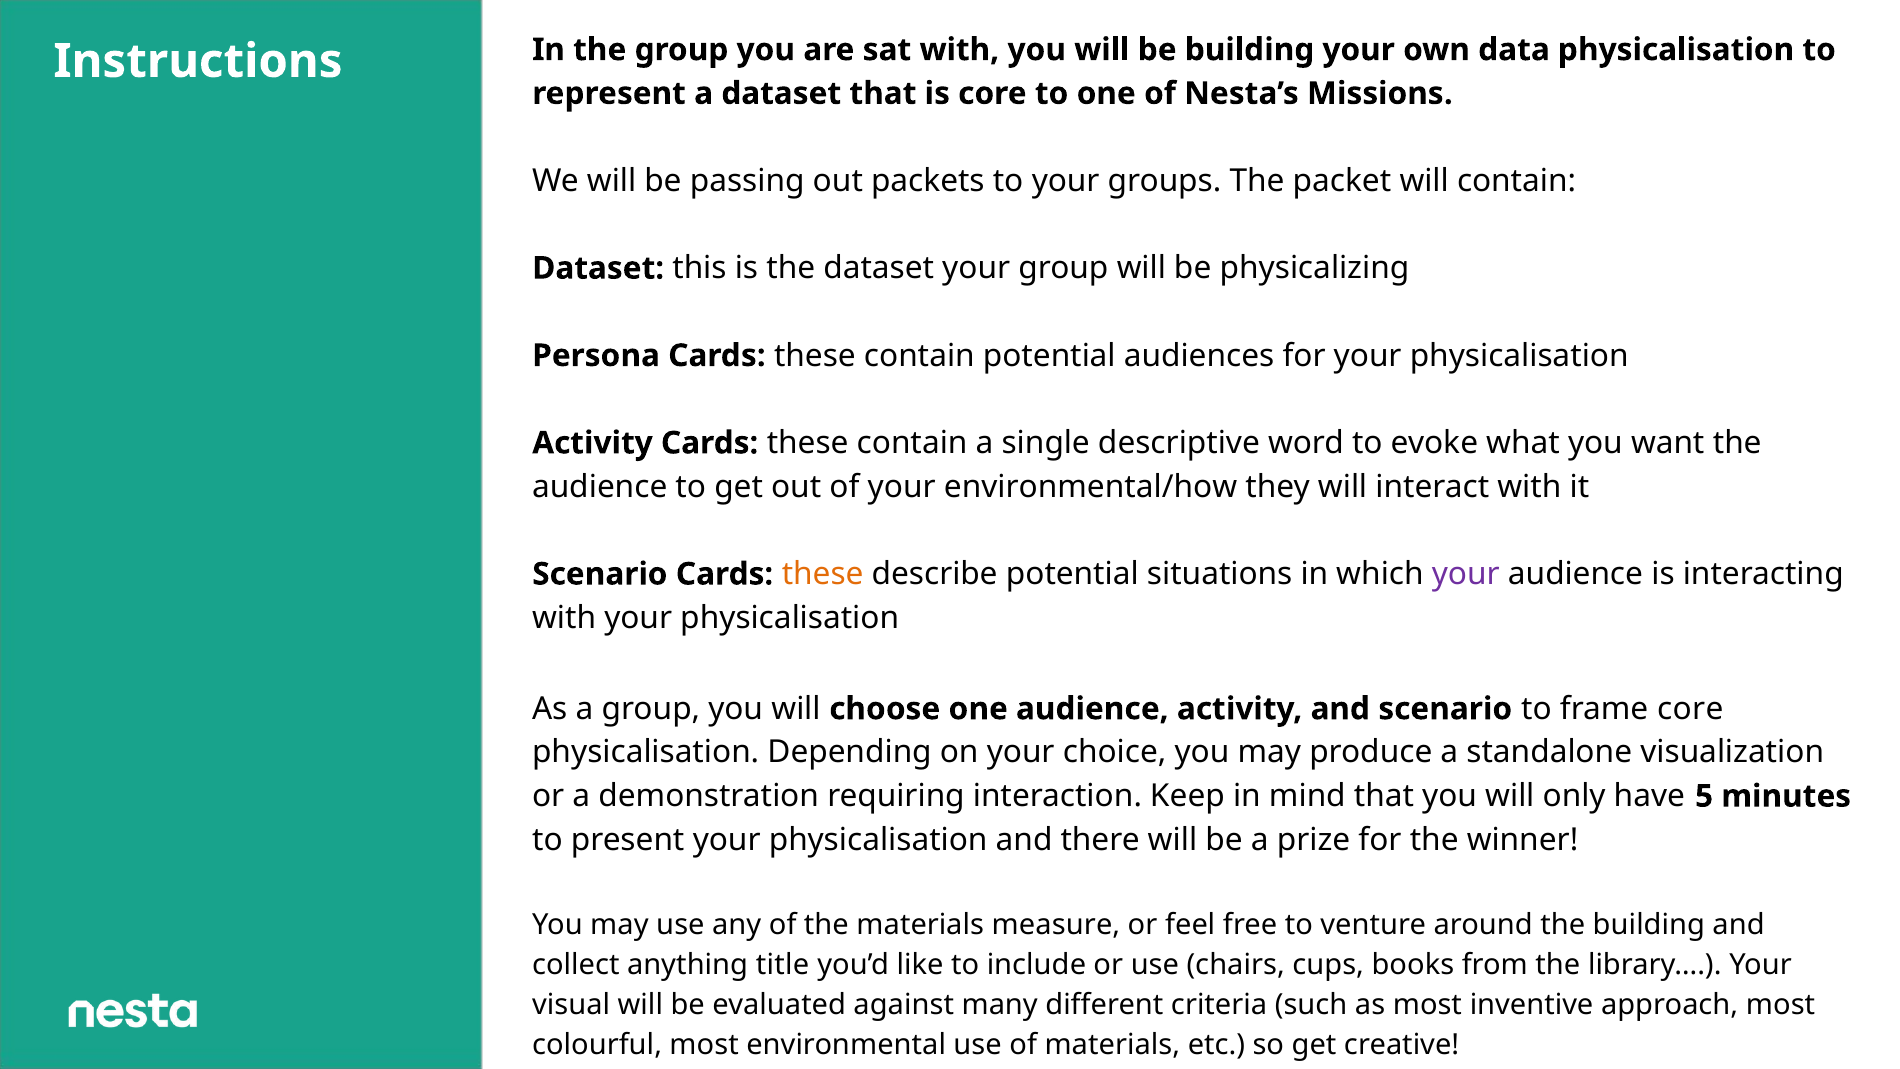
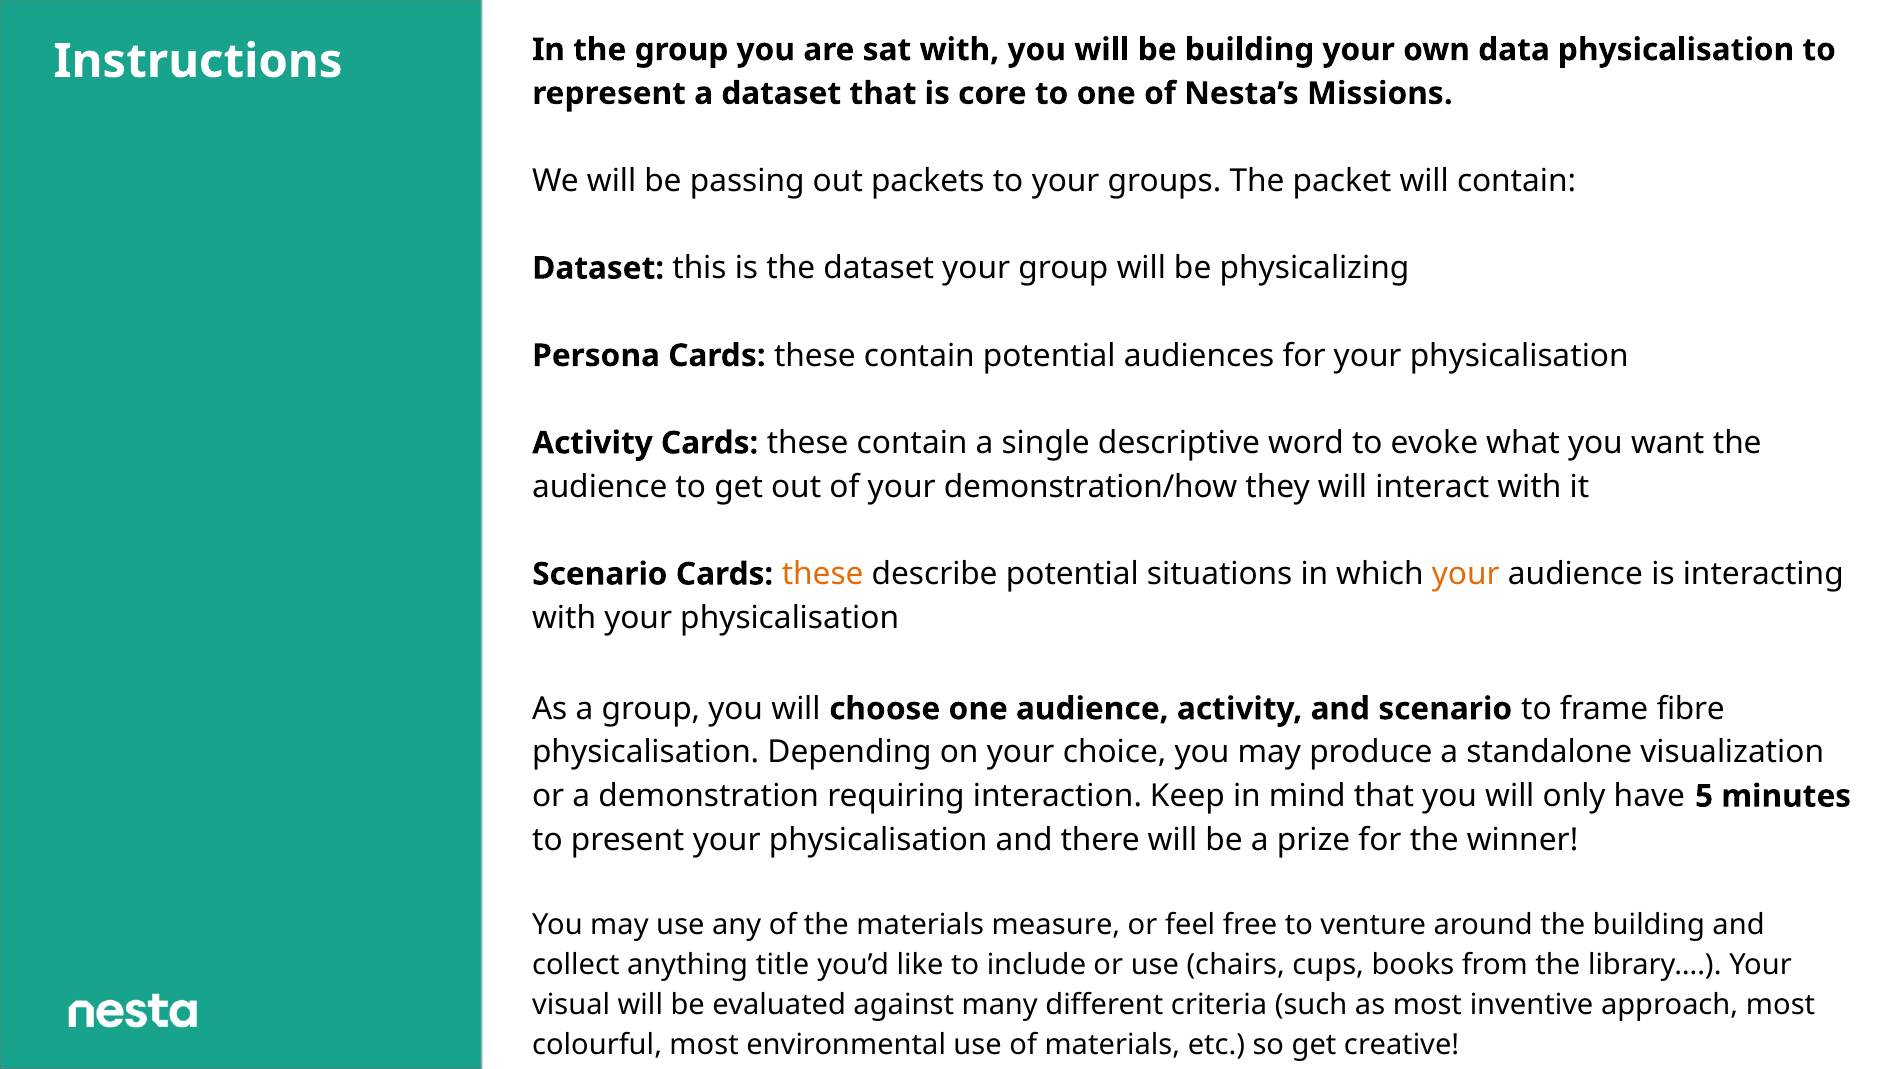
environmental/how: environmental/how -> demonstration/how (1091, 487)
your colour: purple -> orange (1466, 574)
frame core: core -> fibre (1691, 709)
